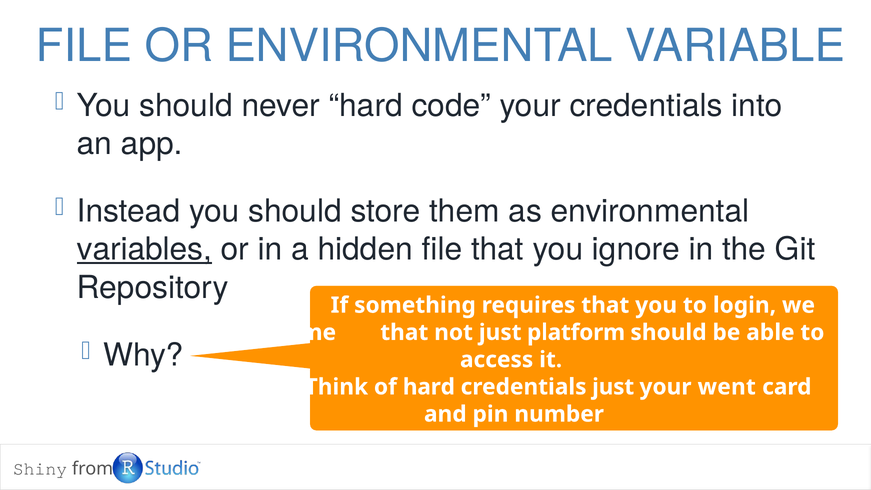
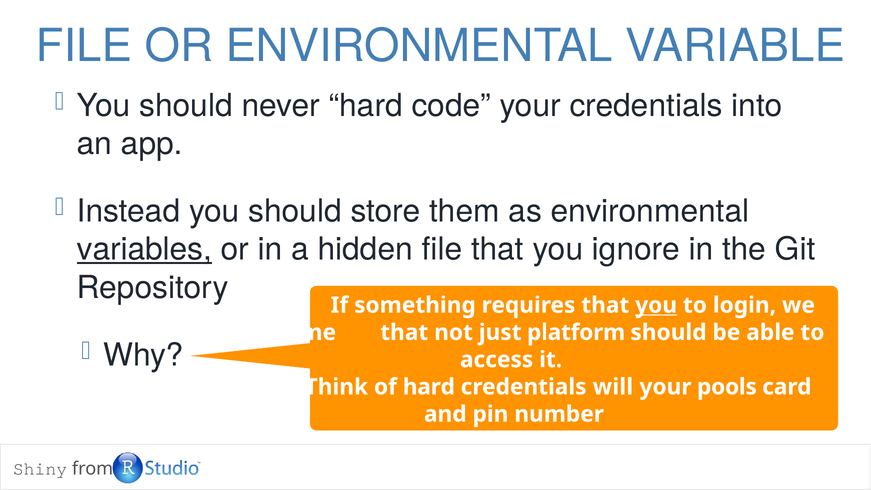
you underline: none -> present (656, 305)
credentials just: just -> will (613, 387)
went: went -> pools (727, 387)
